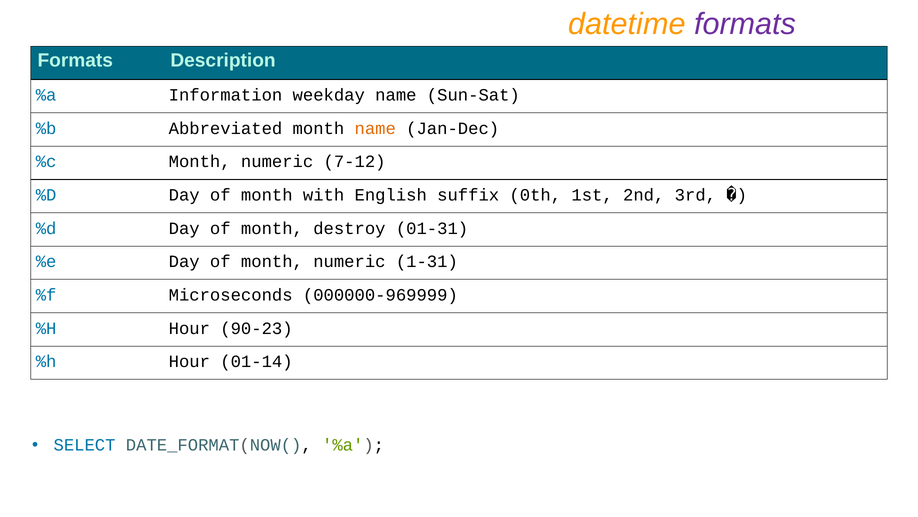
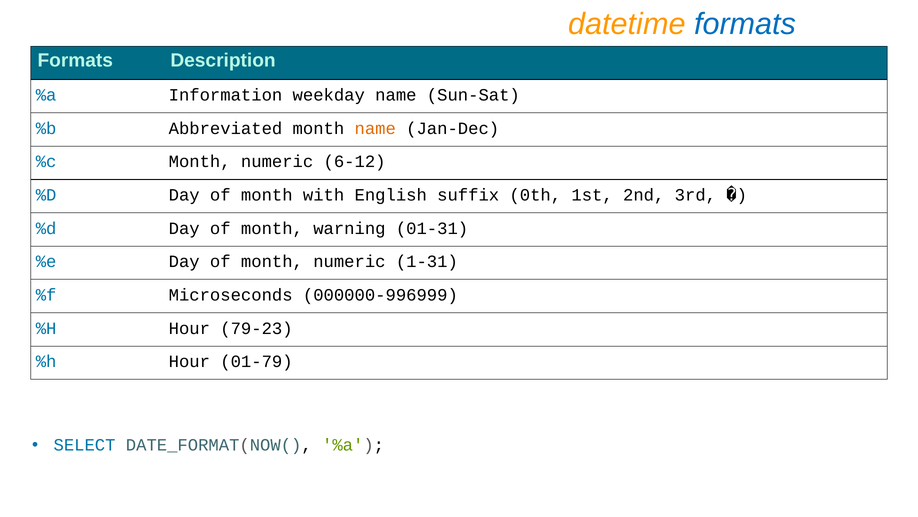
formats colour: purple -> blue (745, 24)
7-12: 7-12 -> 6-12 (355, 161)
destroy: destroy -> warning (349, 228)
000000-969999: 000000-969999 -> 000000-996999 (380, 295)
90-23: 90-23 -> 79-23 (256, 328)
01-14: 01-14 -> 01-79 (256, 361)
